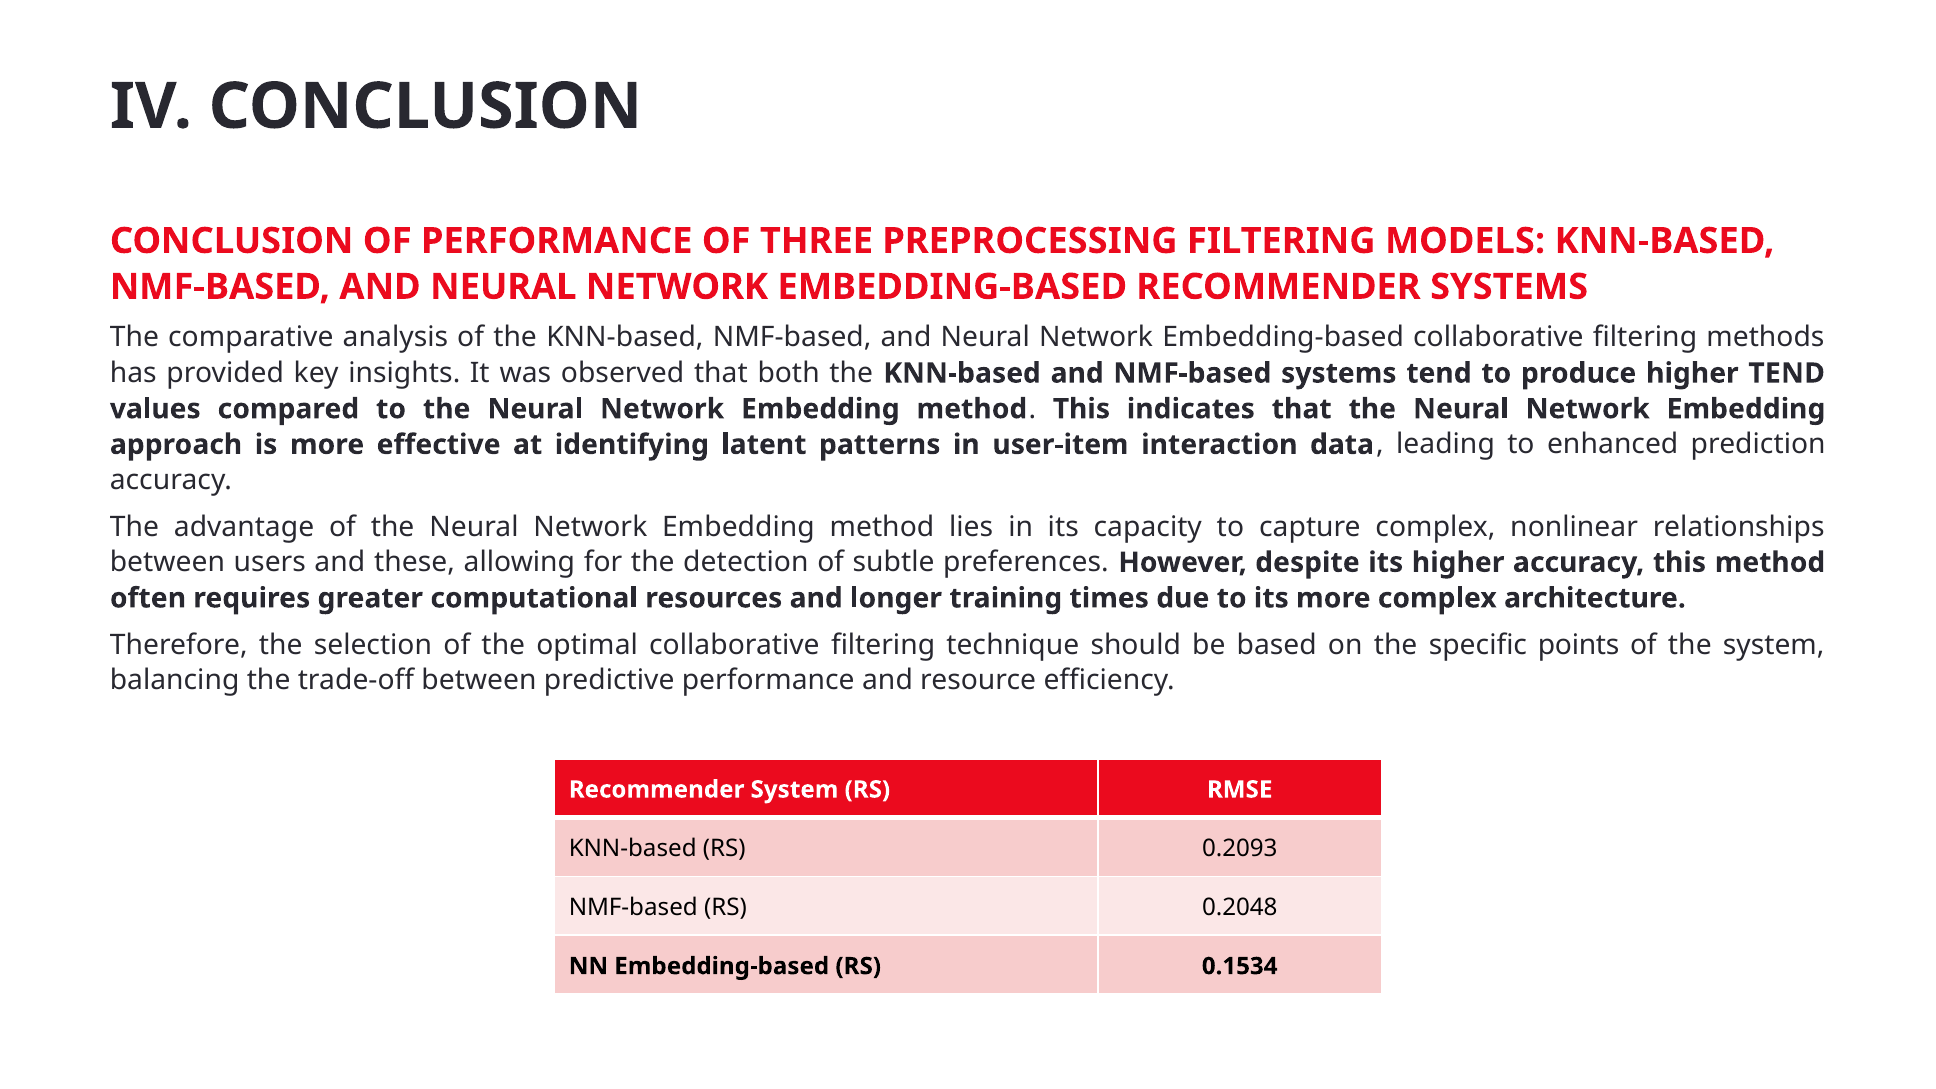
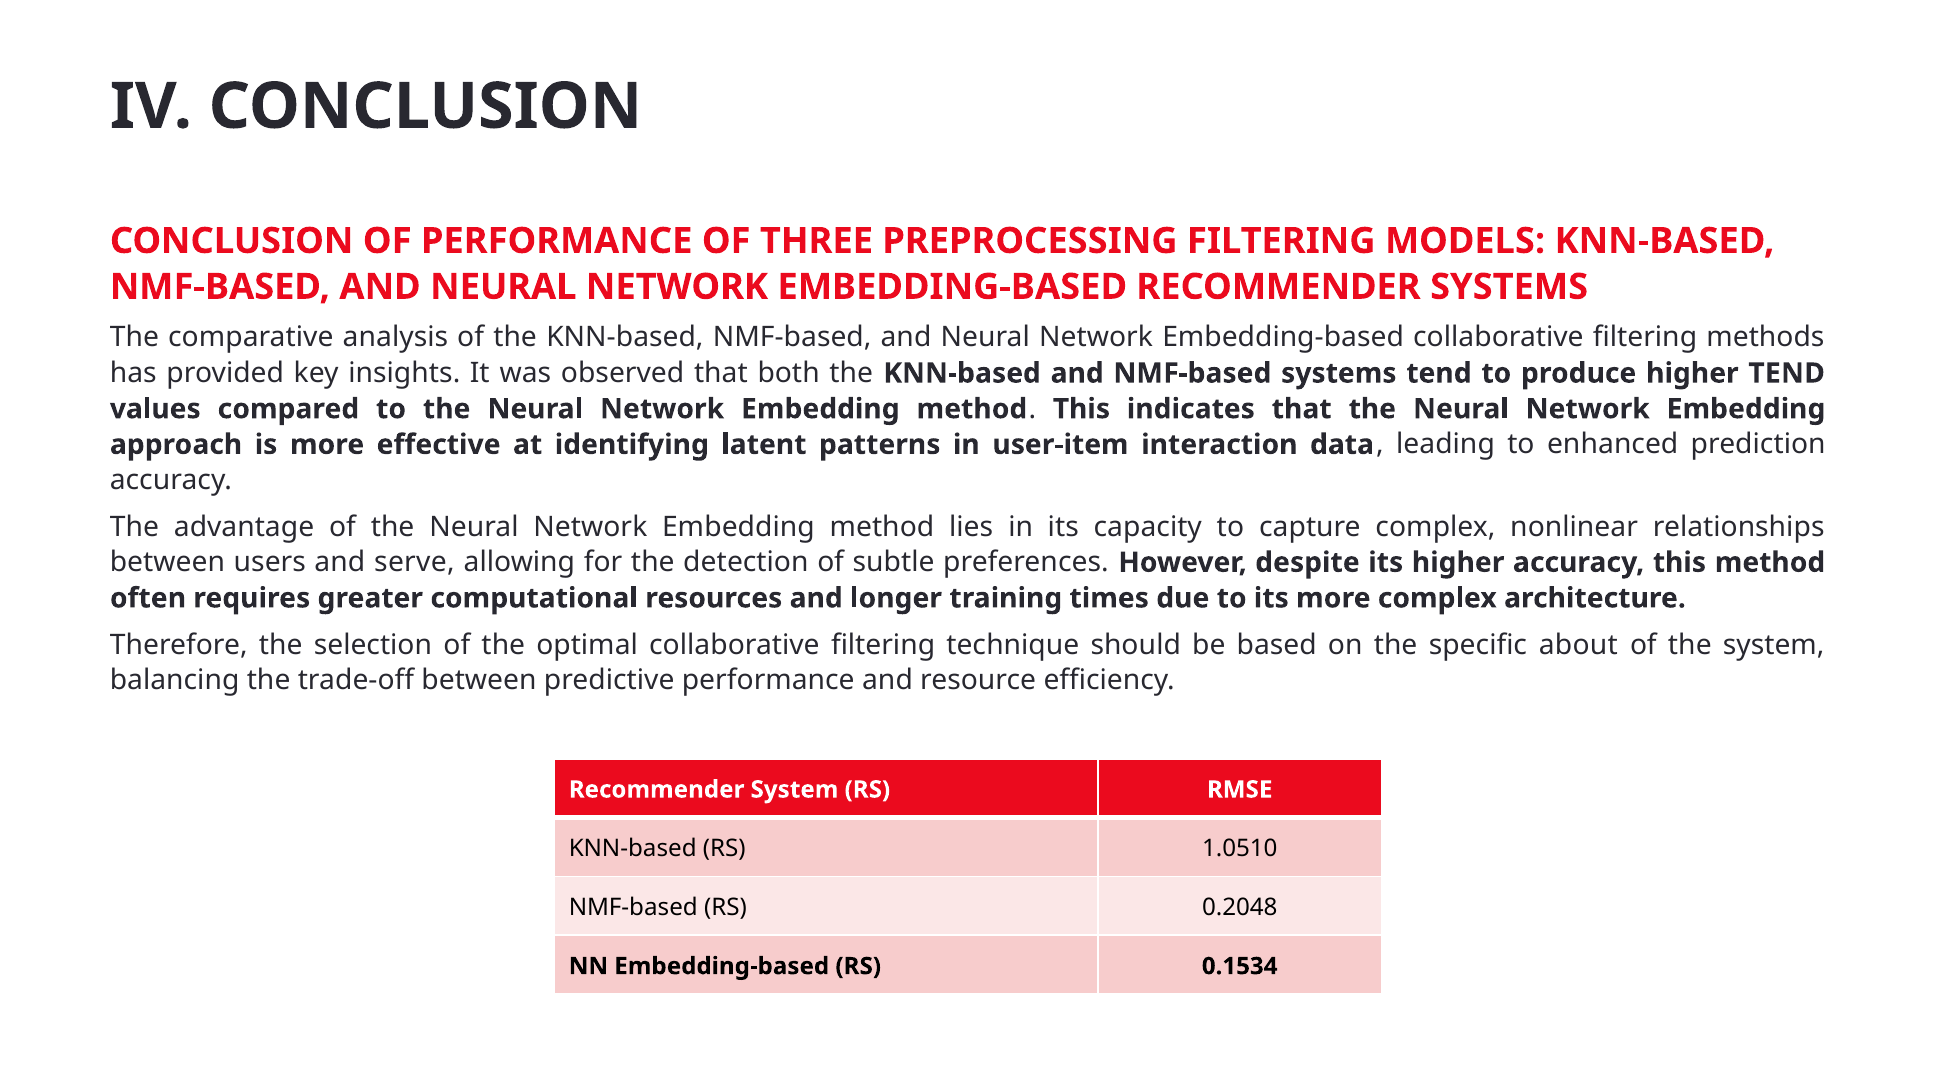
these: these -> serve (414, 563)
points: points -> about (1578, 645)
0.2093: 0.2093 -> 1.0510 (1240, 848)
